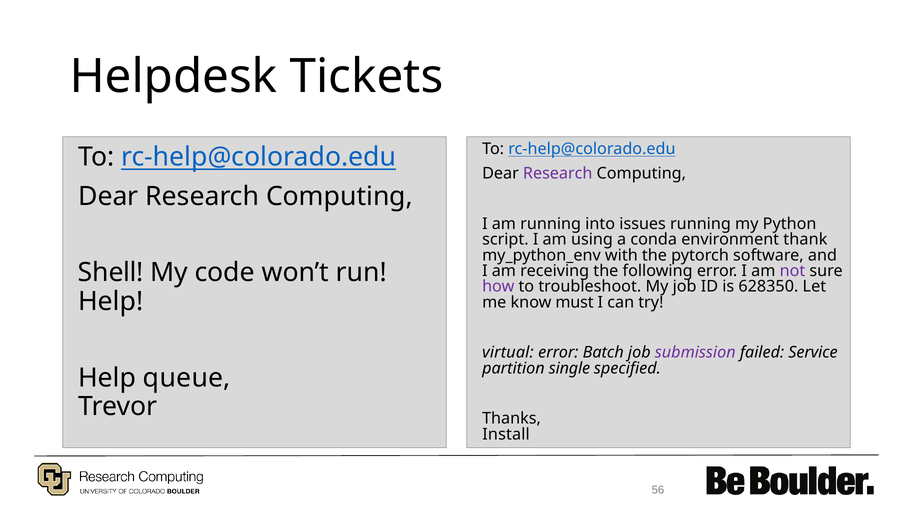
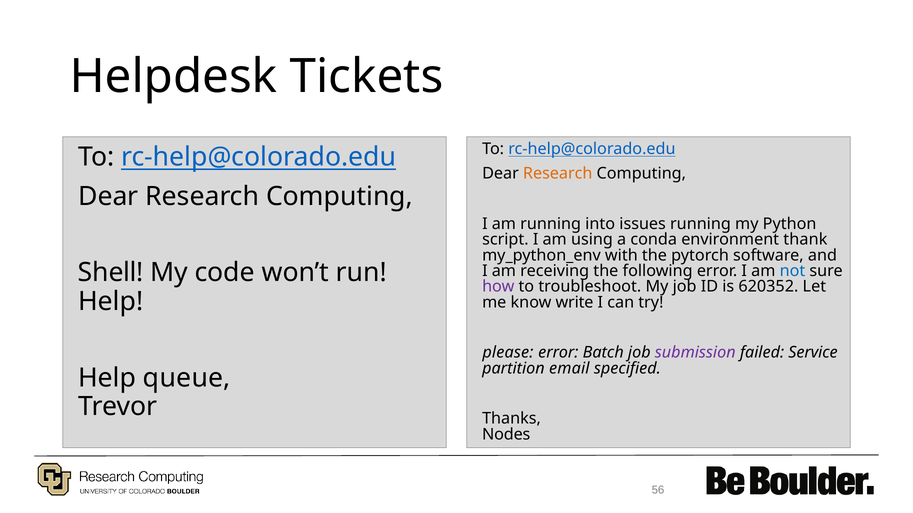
Research colour: purple -> orange (558, 174)
not colour: purple -> blue (792, 271)
628350: 628350 -> 620352 (768, 287)
must: must -> write (575, 303)
virtual: virtual -> please (508, 353)
single: single -> email (569, 369)
Install: Install -> Nodes (506, 435)
